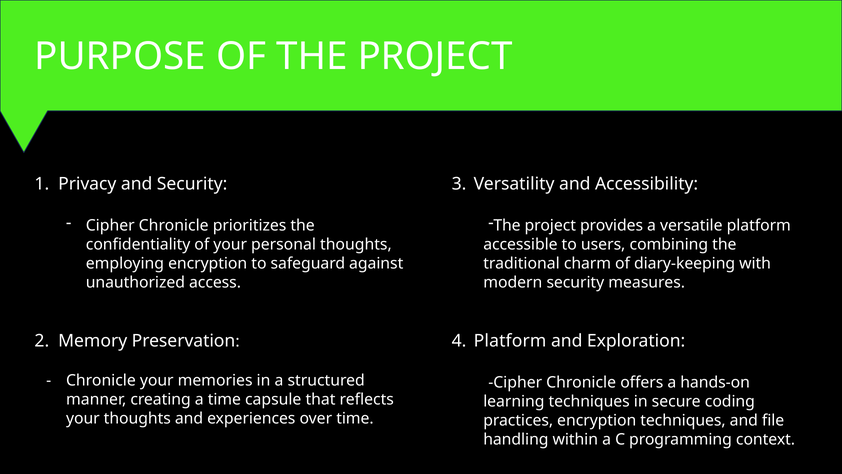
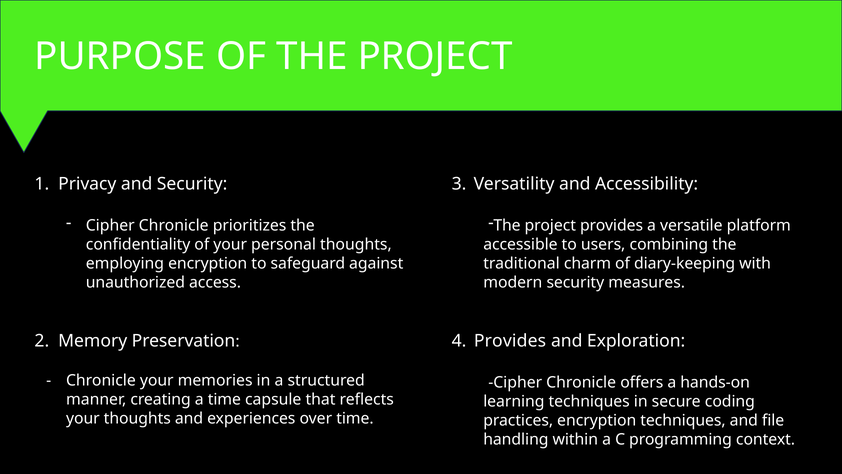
Platform: Platform -> Provides (510, 341)
